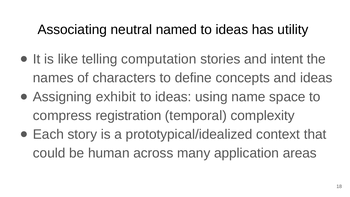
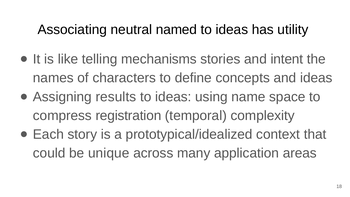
computation: computation -> mechanisms (159, 59)
exhibit: exhibit -> results (116, 97)
human: human -> unique (109, 153)
